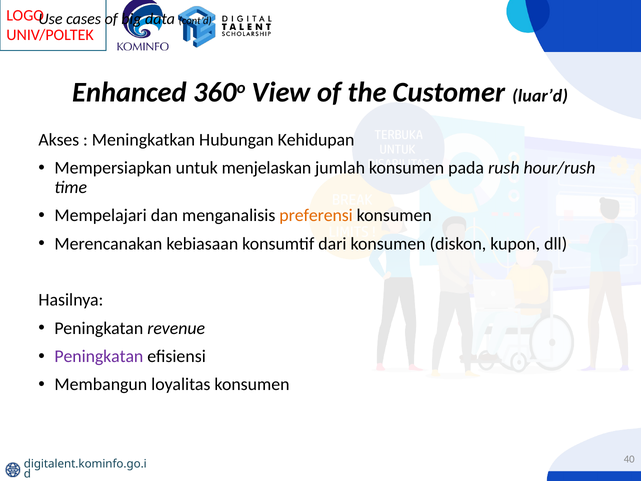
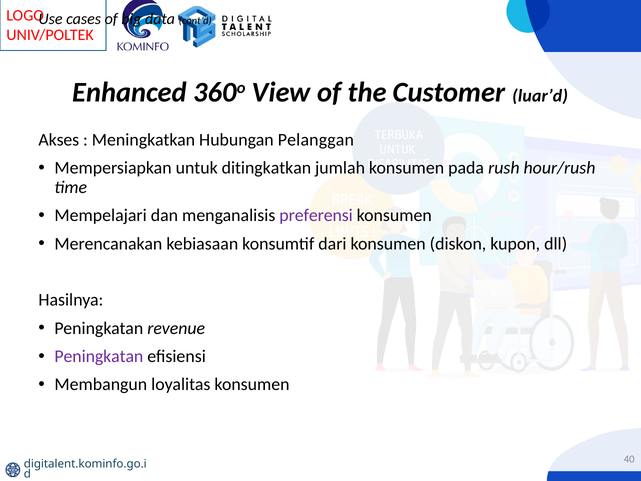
Kehidupan: Kehidupan -> Pelanggan (316, 140)
menjelaskan: menjelaskan -> ditingkatkan (266, 168)
preferensi colour: orange -> purple (316, 215)
